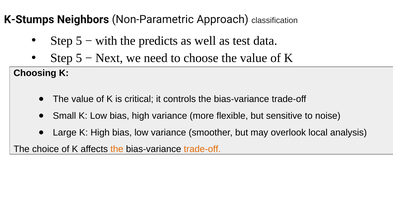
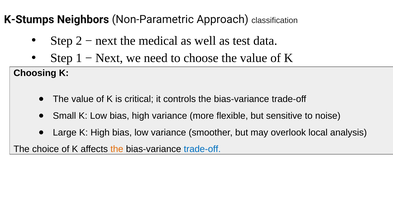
5: 5 -> 2 (79, 41)
with: with -> next (106, 41)
predicts: predicts -> medical (158, 41)
5: 5 -> 1 (79, 58)
trade-off colour: orange -> blue (202, 149)
